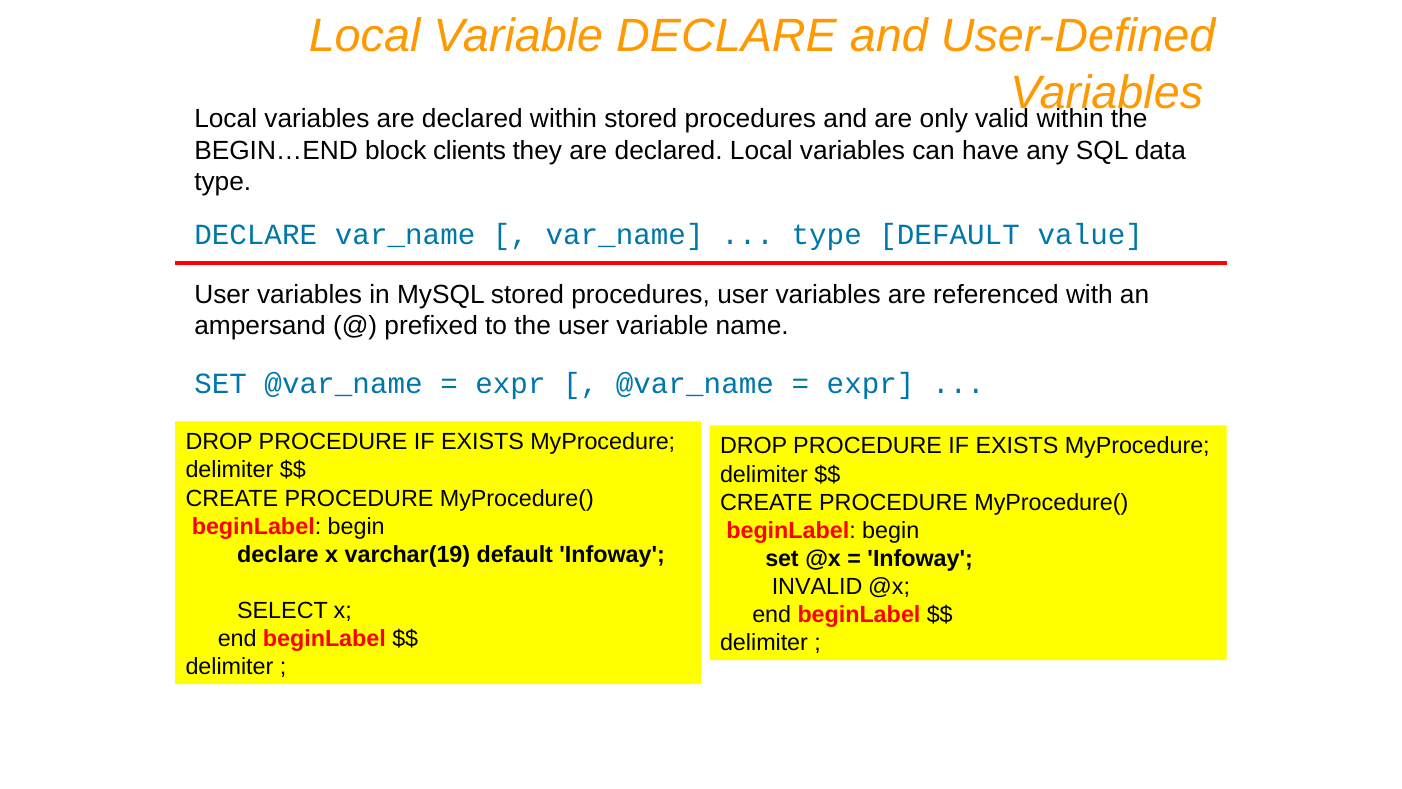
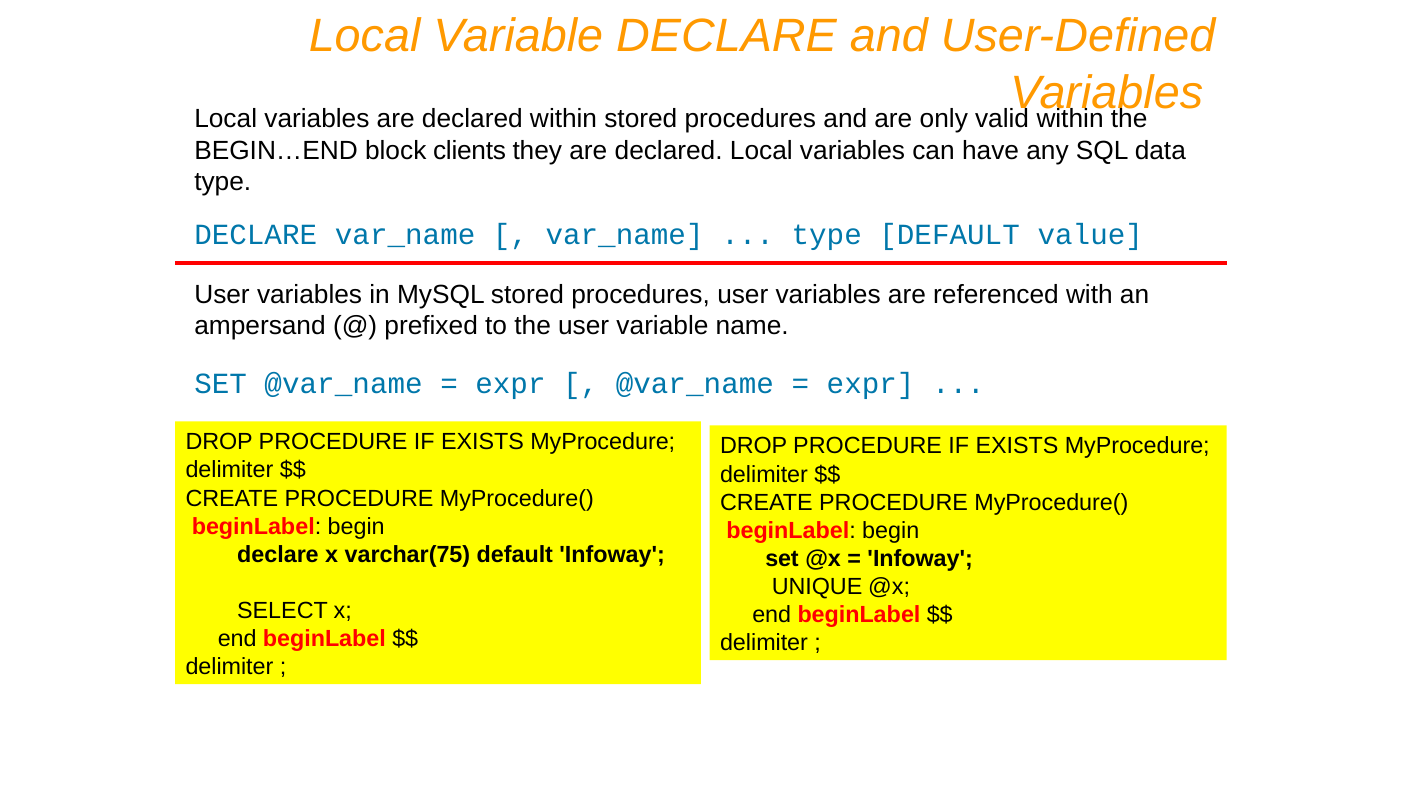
varchar(19: varchar(19 -> varchar(75 (407, 554)
INVALID: INVALID -> UNIQUE (817, 586)
